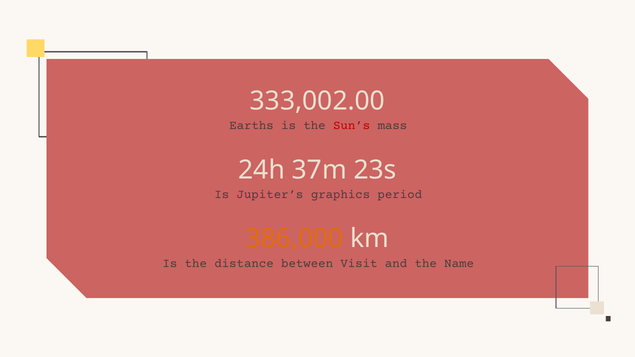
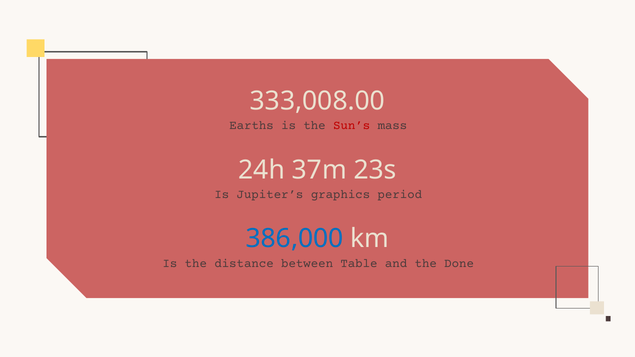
333,002.00: 333,002.00 -> 333,008.00 (317, 101)
386,000 colour: orange -> blue (295, 239)
Visit: Visit -> Table (359, 263)
Name: Name -> Done (459, 263)
